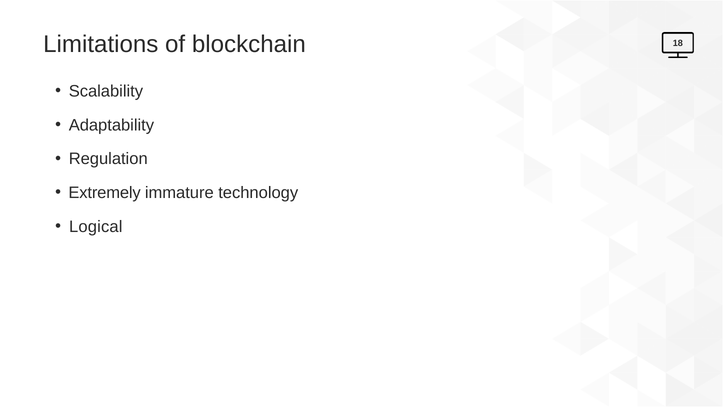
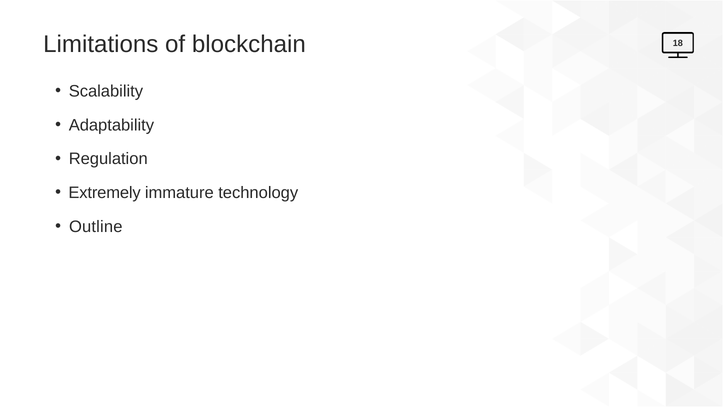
Logical: Logical -> Outline (96, 226)
